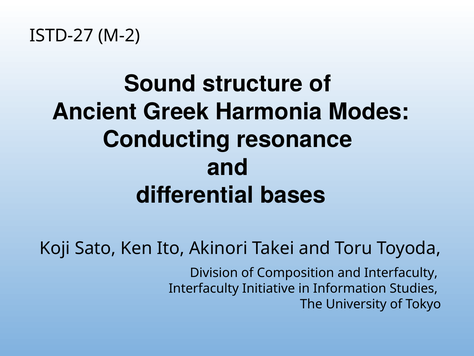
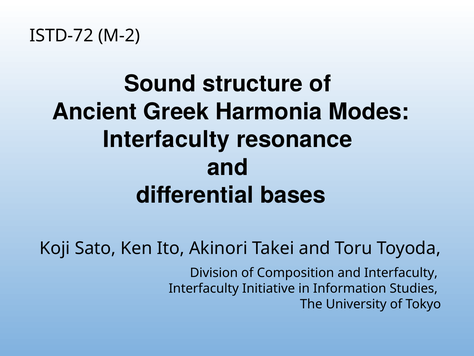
ISTD-27: ISTD-27 -> ISTD-72 (61, 36)
Conducting: Conducting -> Interfaculty (166, 139)
